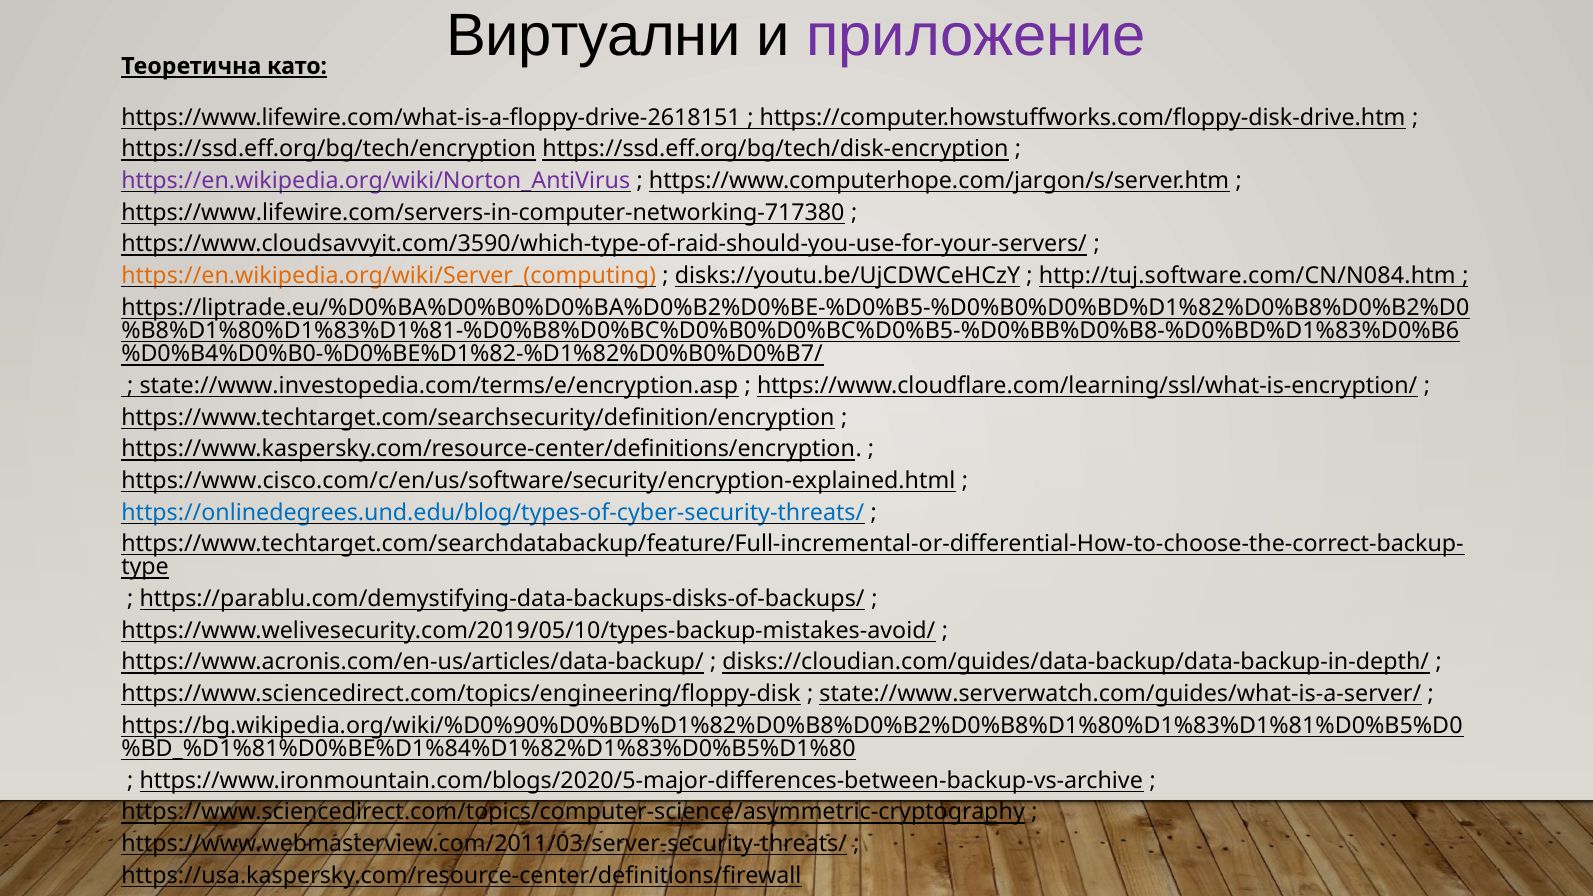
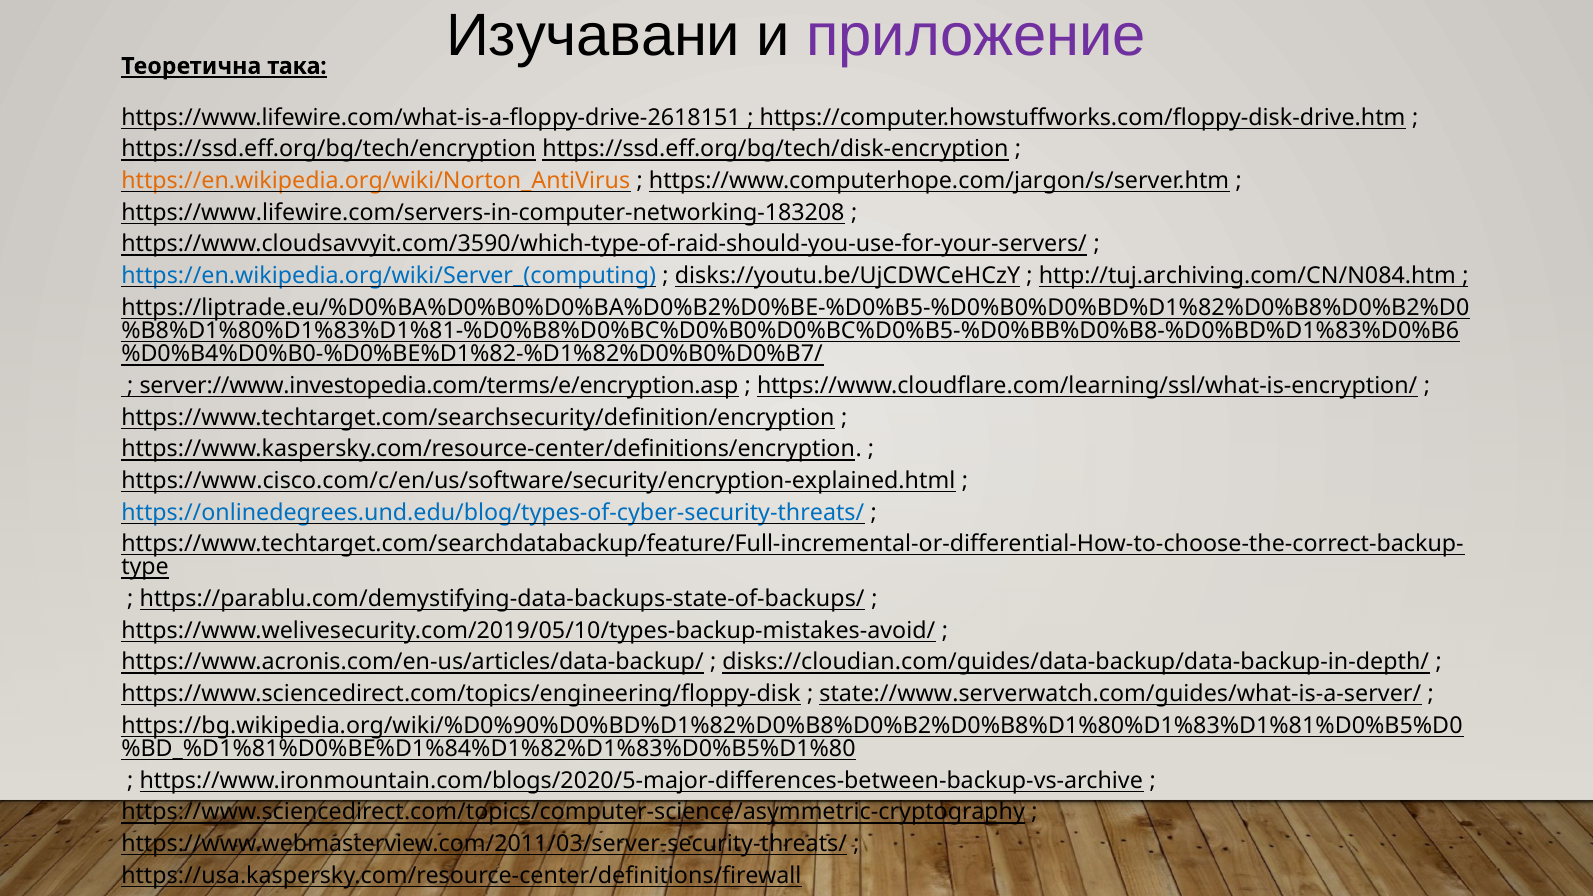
Виртуални: Виртуални -> Изучавани (593, 36)
като: като -> така (297, 66)
https://en.wikipedia.org/wiki/Norton_AntiVirus colour: purple -> orange (376, 181)
https://www.lifewire.com/servers-in-computer-networking-717380: https://www.lifewire.com/servers-in-computer-networking-717380 -> https://www.lifewire.com/servers-in-computer-networking-183208 (483, 213)
https://en.wikipedia.org/wiki/Server_(computing colour: orange -> blue (389, 276)
http://tuj.software.com/CN/N084.htm: http://tuj.software.com/CN/N084.htm -> http://tuj.archiving.com/CN/N084.htm (1247, 276)
state://www.investopedia.com/terms/e/encryption.asp: state://www.investopedia.com/terms/e/encryption.asp -> server://www.investopedia.com/terms/e/encryption.asp (439, 386)
https://parablu.com/demystifying-data-backups-disks-of-backups/: https://parablu.com/demystifying-data-backups-disks-of-backups/ -> https://parablu.com/demystifying-data-backups-state-of-backups/ (502, 599)
